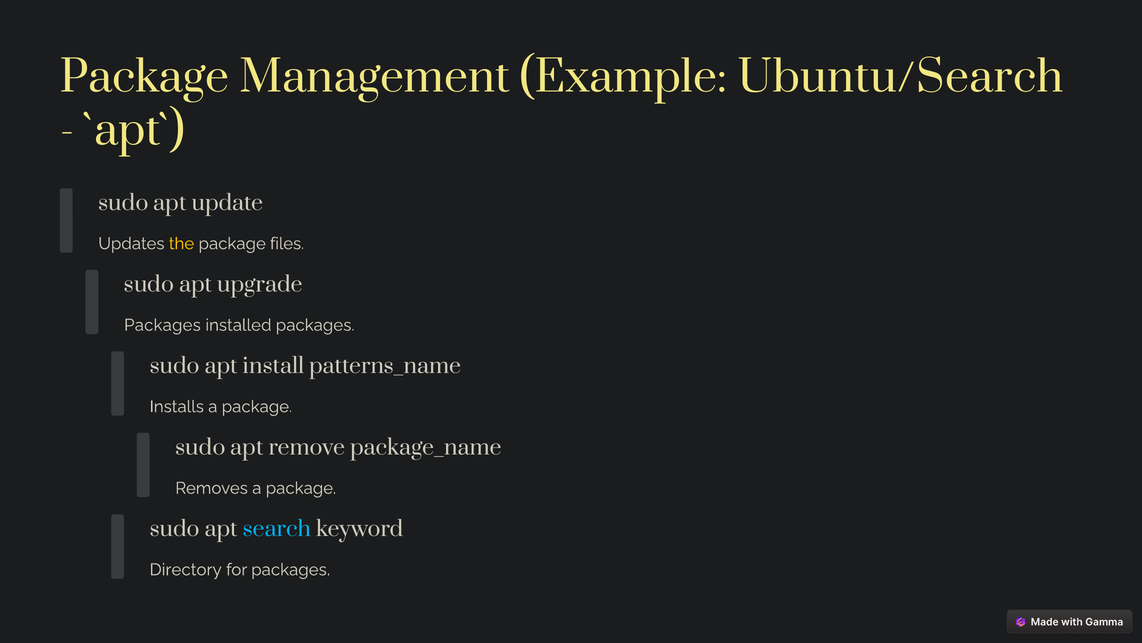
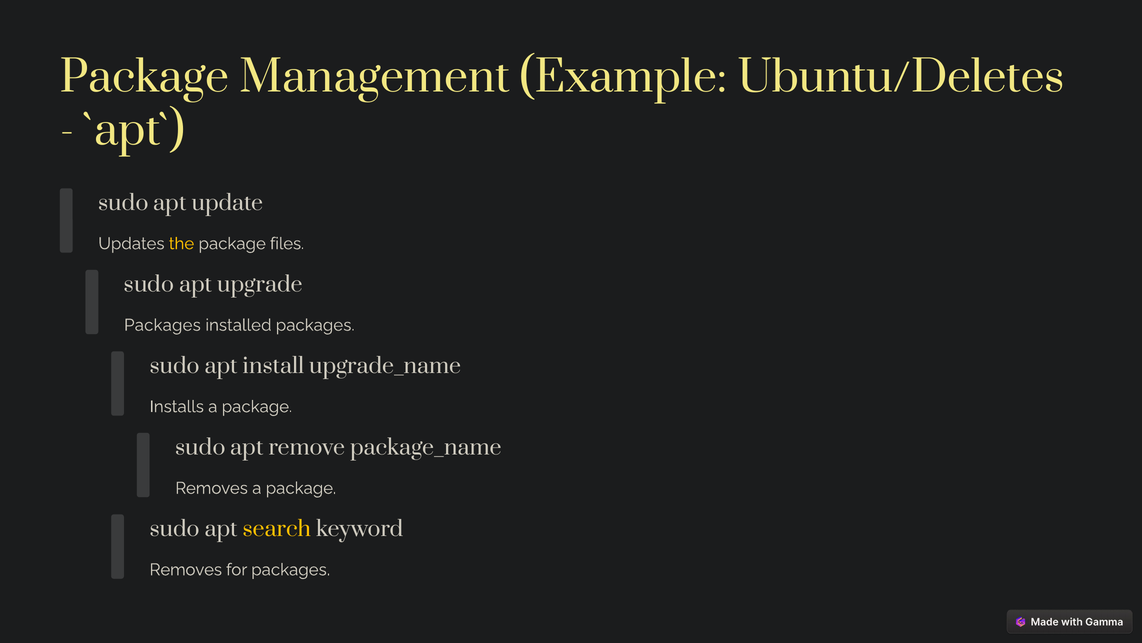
Ubuntu/Search: Ubuntu/Search -> Ubuntu/Deletes (901, 77)
patterns_name: patterns_name -> upgrade_name (385, 366)
search colour: light blue -> yellow (277, 529)
Directory: Directory -> Removes (186, 569)
